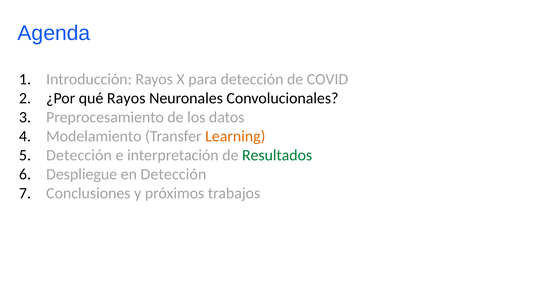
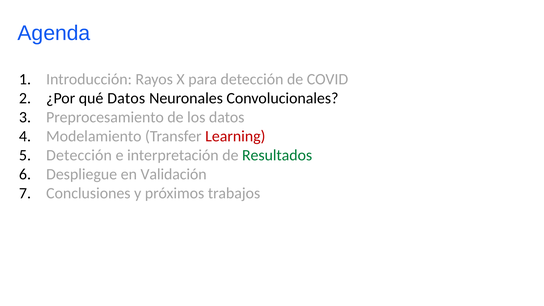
qué Rayos: Rayos -> Datos (126, 98)
Learning colour: orange -> red (235, 136)
en Detección: Detección -> Validación (174, 174)
